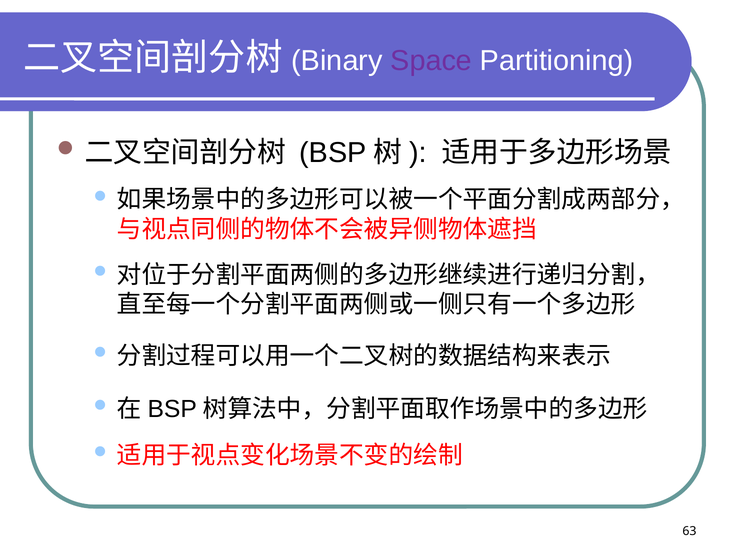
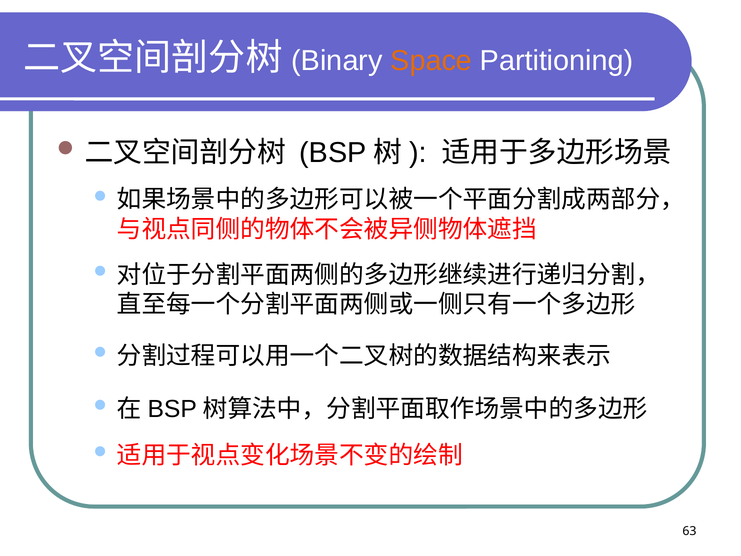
Space colour: purple -> orange (431, 61)
